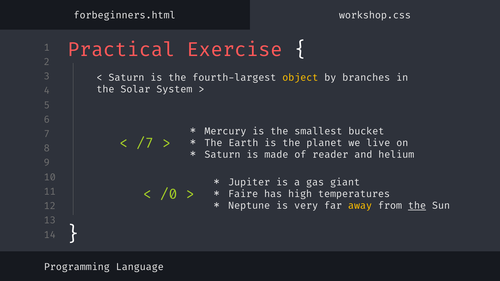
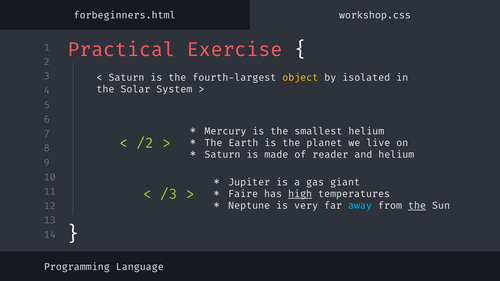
branches: branches -> isolated (366, 78)
smallest bucket: bucket -> helium (366, 131)
/7: /7 -> /2 (145, 143)
/0: /0 -> /3 (169, 195)
high underline: none -> present (300, 194)
away colour: yellow -> light blue (360, 206)
